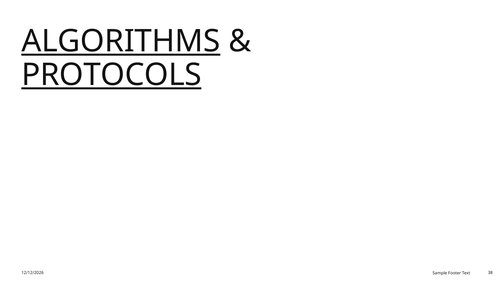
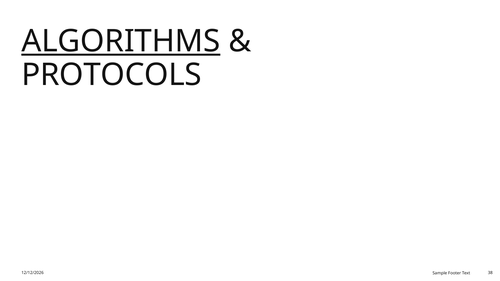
PROTOCOLS underline: present -> none (112, 75)
